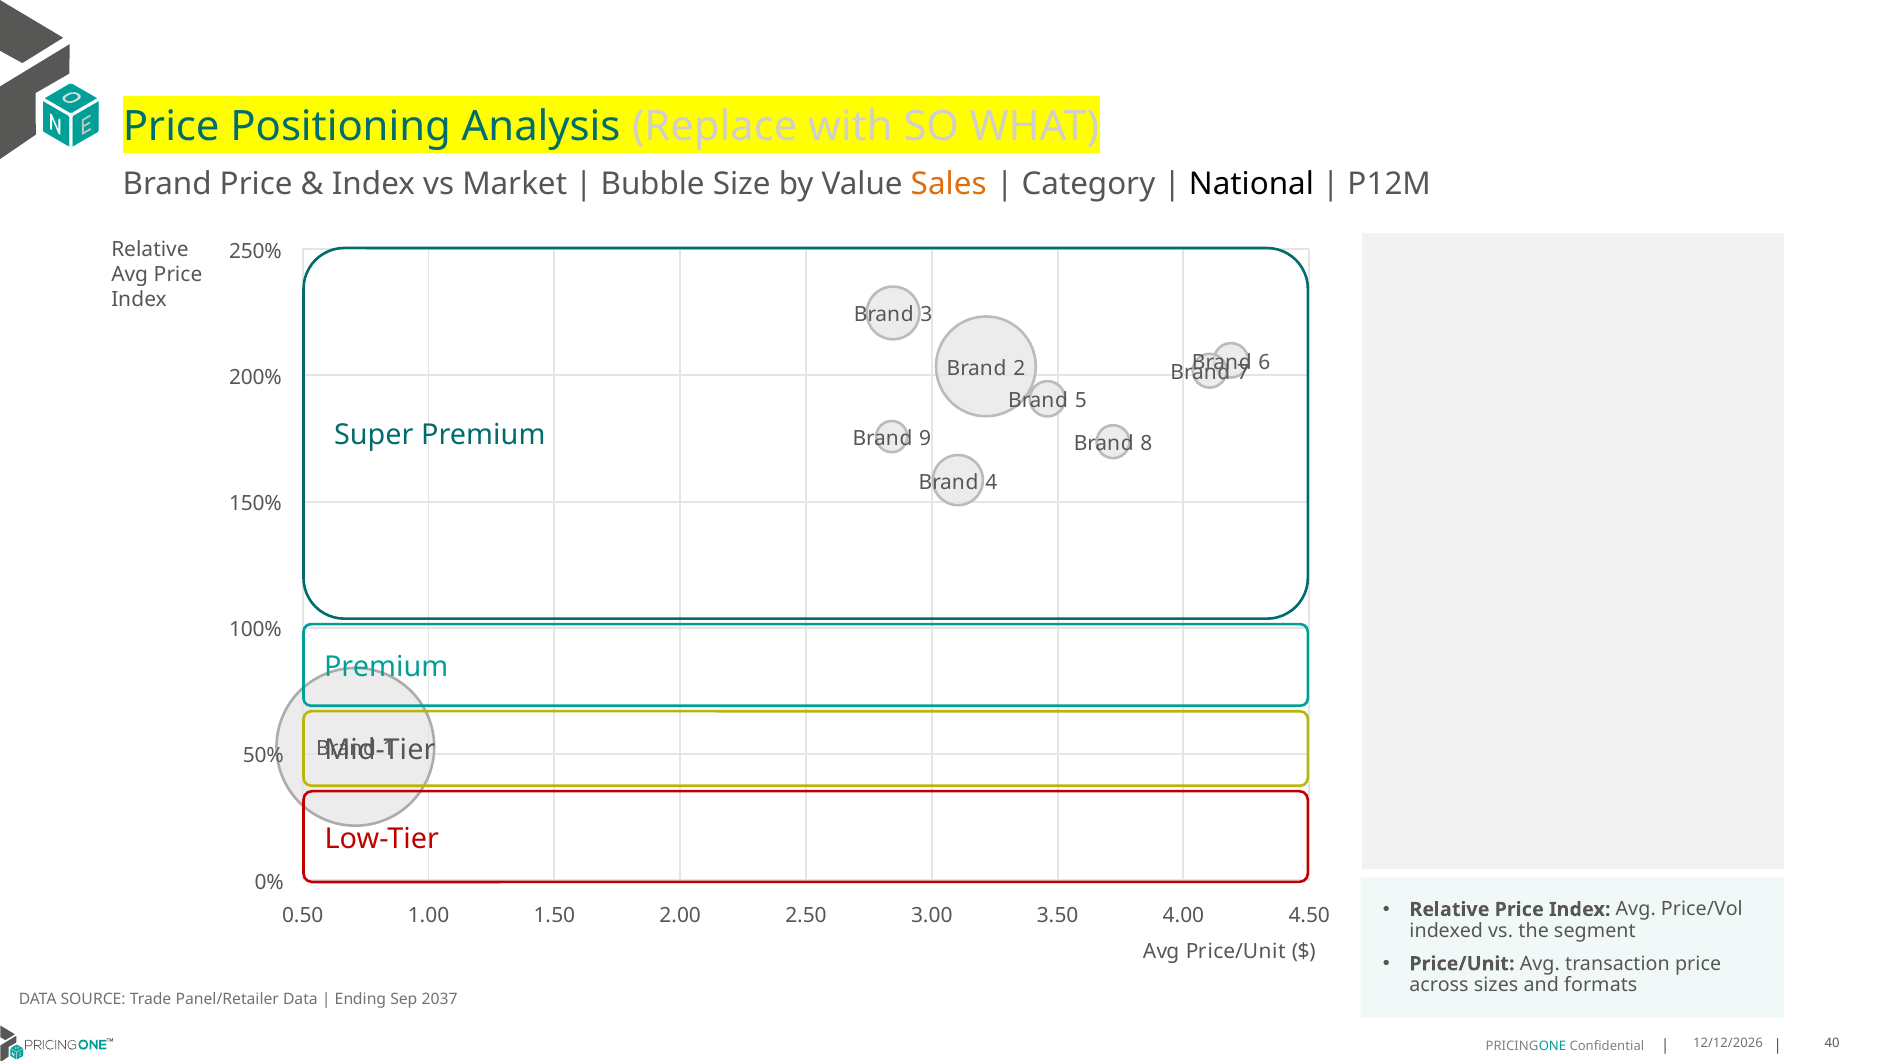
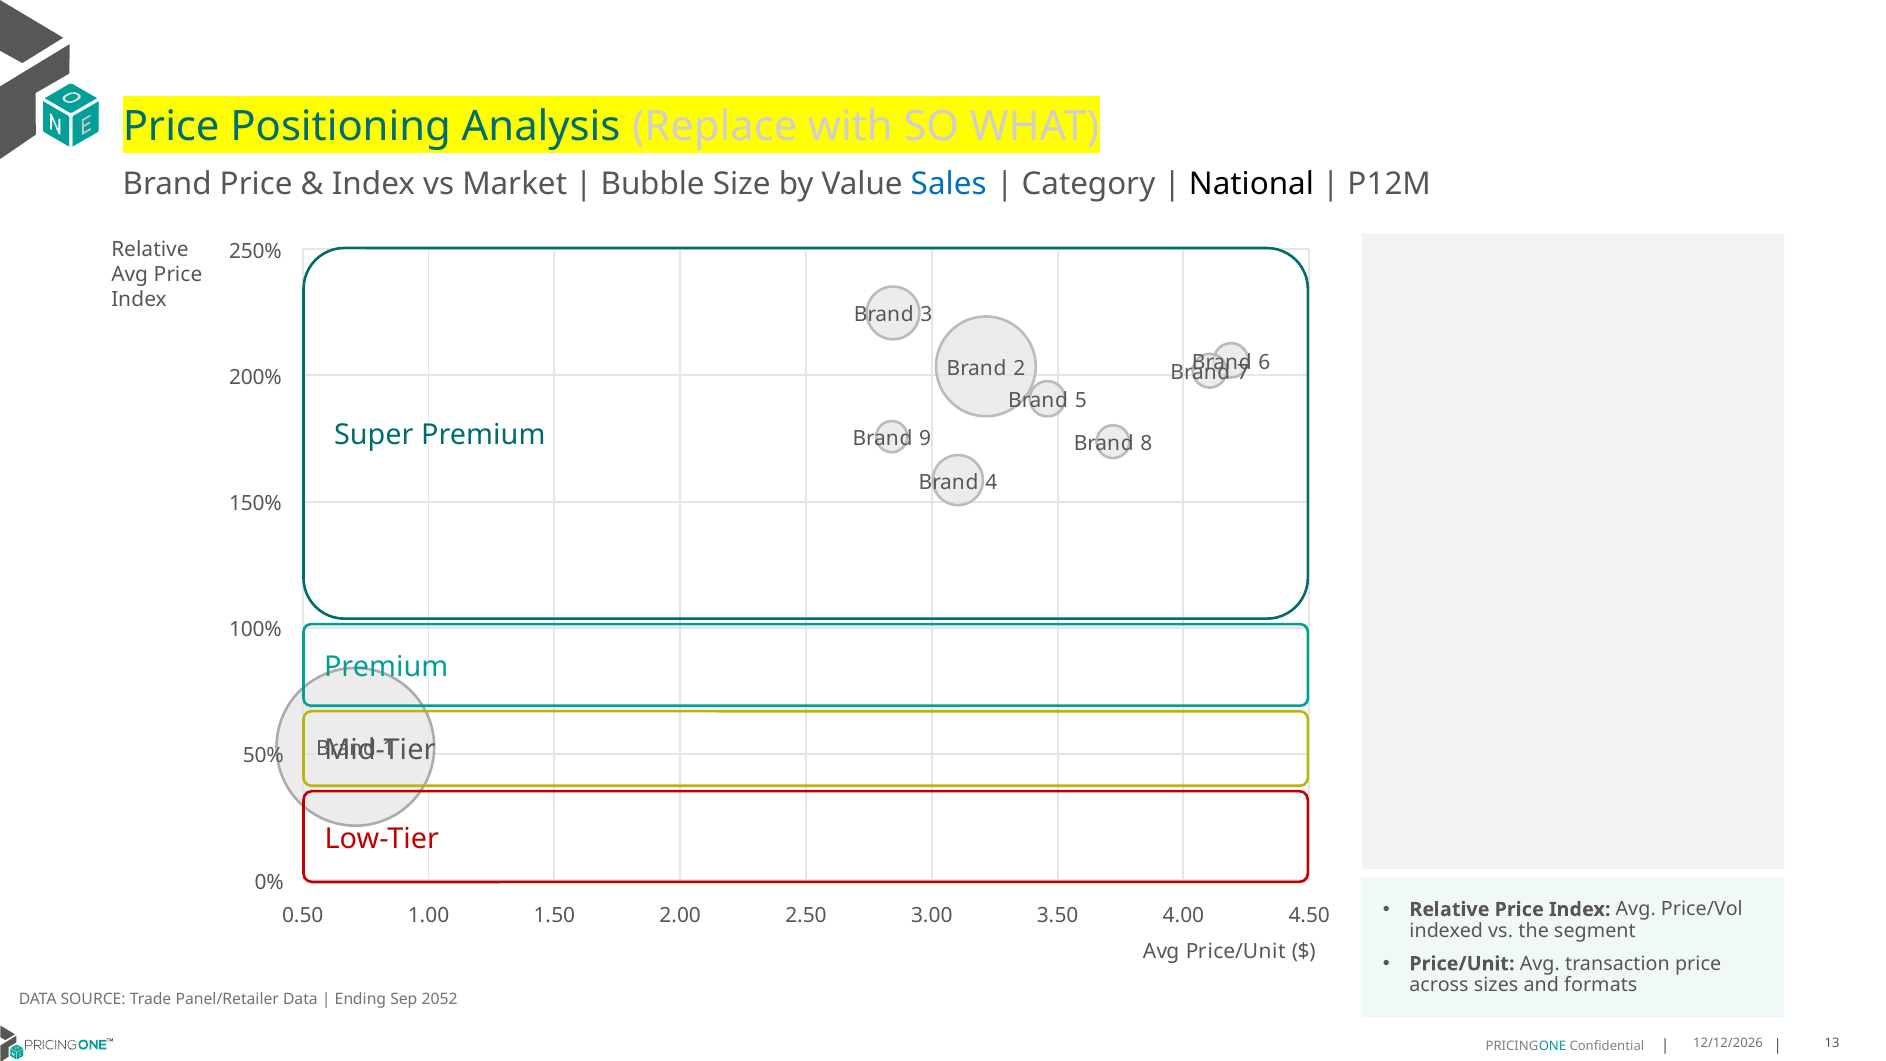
Sales colour: orange -> blue (949, 184)
2037: 2037 -> 2052 (440, 999)
40: 40 -> 13 (1832, 1043)
